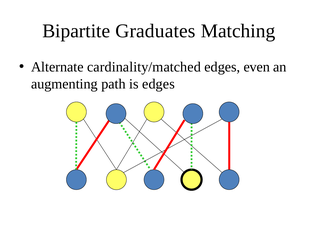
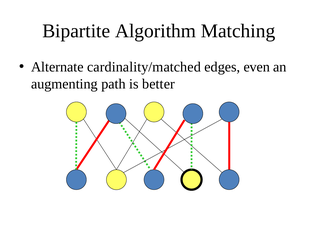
Graduates: Graduates -> Algorithm (155, 31)
is edges: edges -> better (158, 84)
